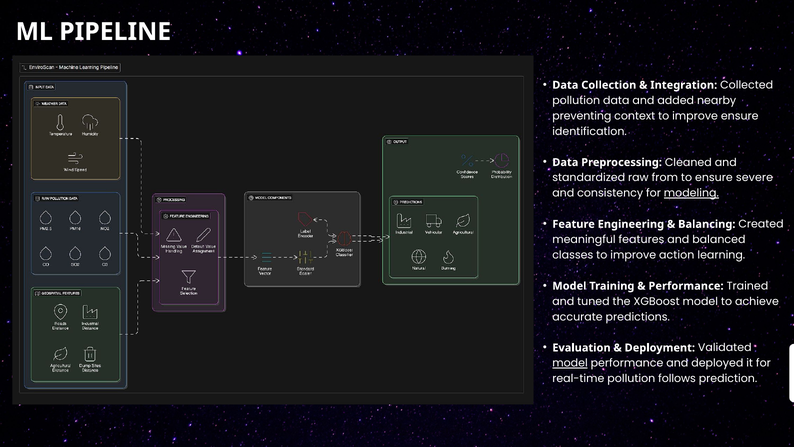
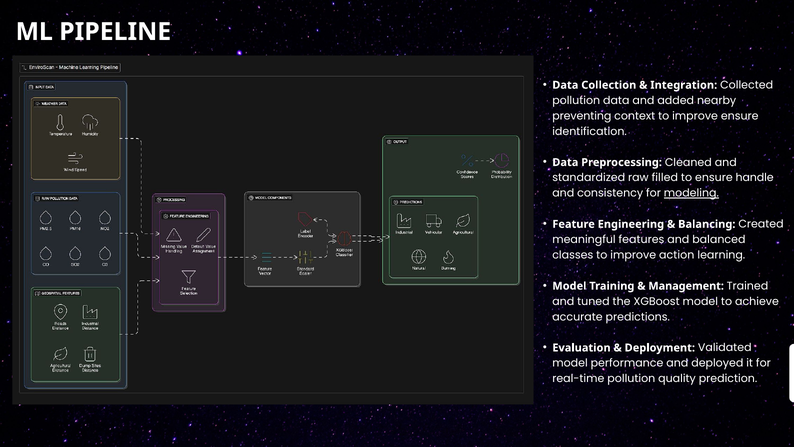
from: from -> filled (665, 178)
severe: severe -> handle (755, 178)
Performance: Performance -> Management (686, 286)
model underline: present -> none (570, 363)
follows: follows -> quality (677, 378)
